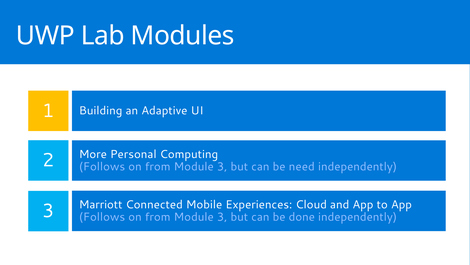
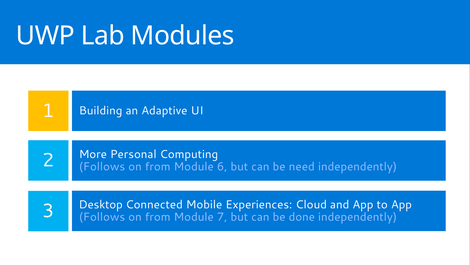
3: 3 -> 6 (222, 166)
Marriott: Marriott -> Desktop (101, 204)
3: 3 -> 7 (222, 217)
